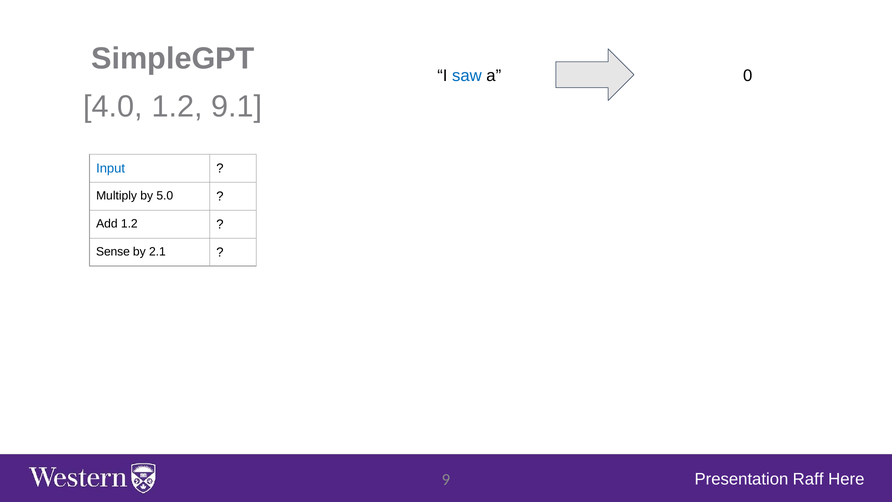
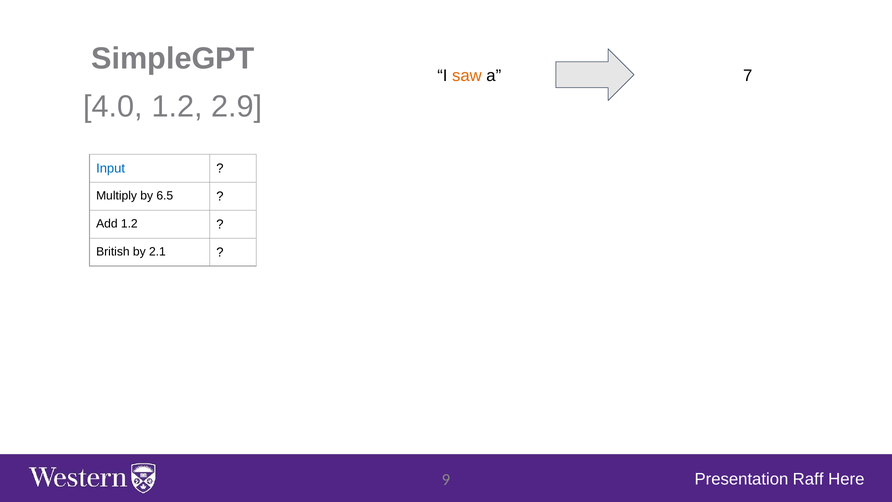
saw colour: blue -> orange (467, 76)
0: 0 -> 7 (748, 76)
9.1: 9.1 -> 2.9 (237, 107)
5.0: 5.0 -> 6.5 (165, 196)
Sense: Sense -> British (113, 252)
